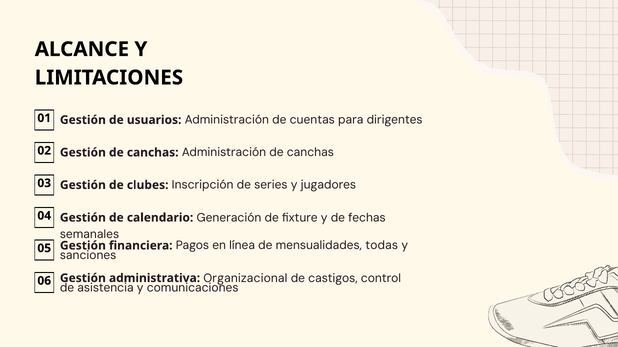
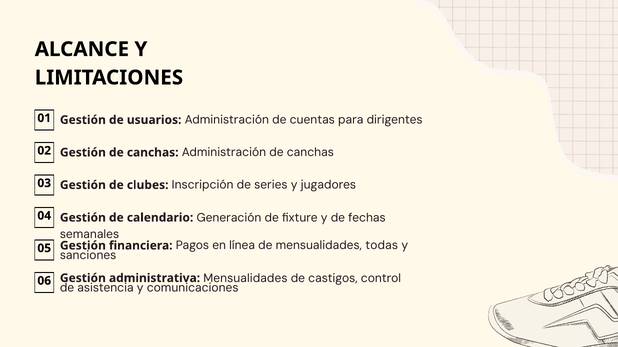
Organizacional: Organizacional -> Mensualidades (245, 279)
